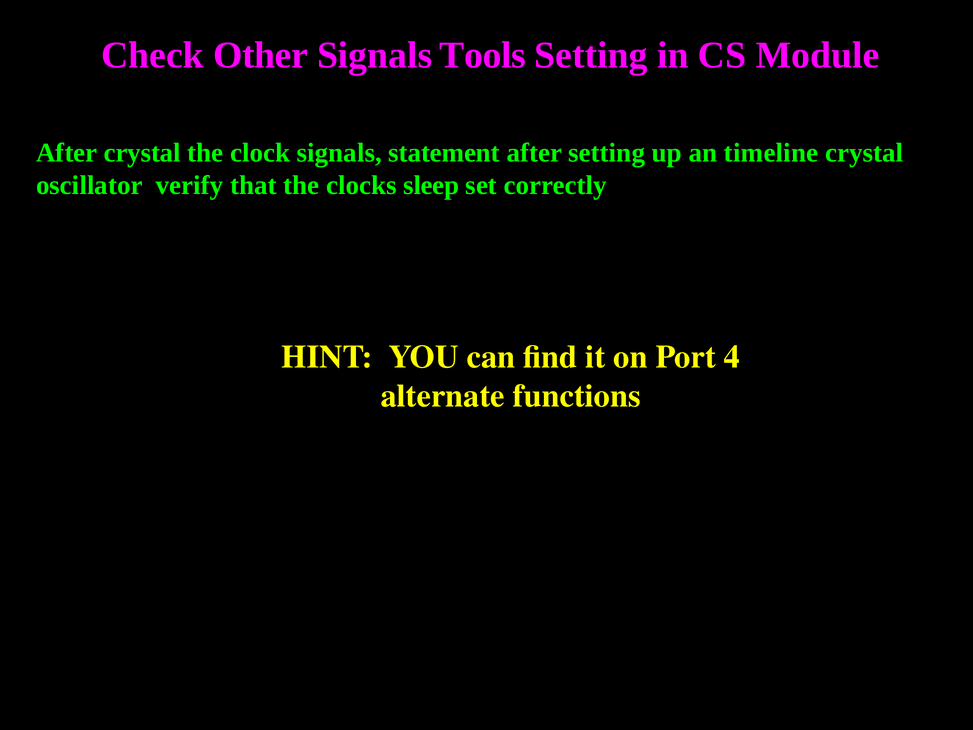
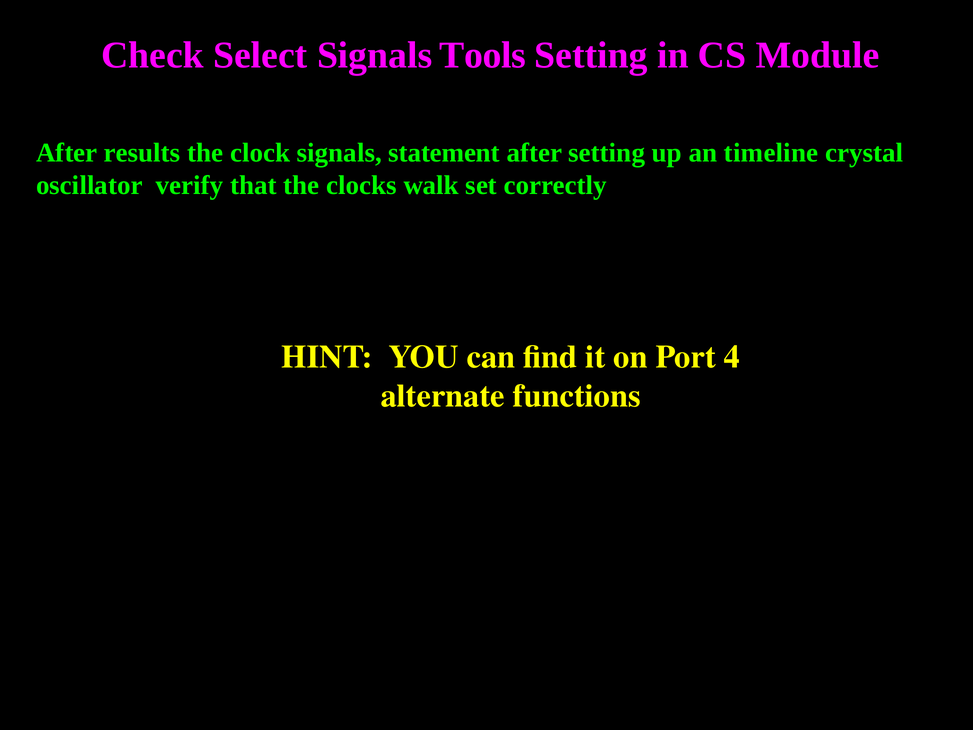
Other: Other -> Select (260, 55)
After crystal: crystal -> results (142, 153)
sleep: sleep -> walk (431, 185)
